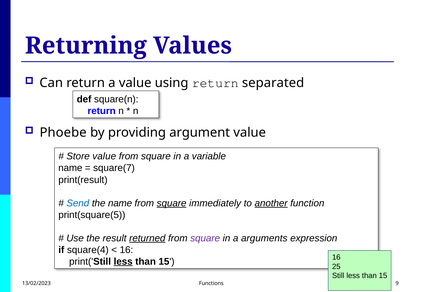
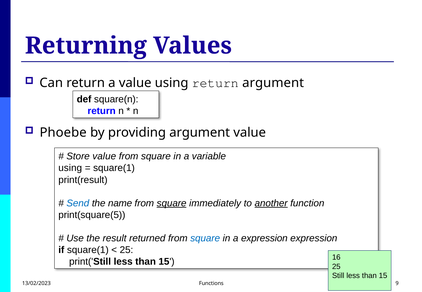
return separated: separated -> argument (273, 83)
name: name -> using (70, 168)
square(7: square(7 -> square(1 (114, 168)
returned underline: present -> none (147, 238)
square colour: purple -> blue (205, 238)
a arguments: arguments -> expression (264, 238)
if square(4: square(4 -> square(1 (88, 250)
16: 16 -> 25 (126, 250)
less underline: present -> none (123, 262)
